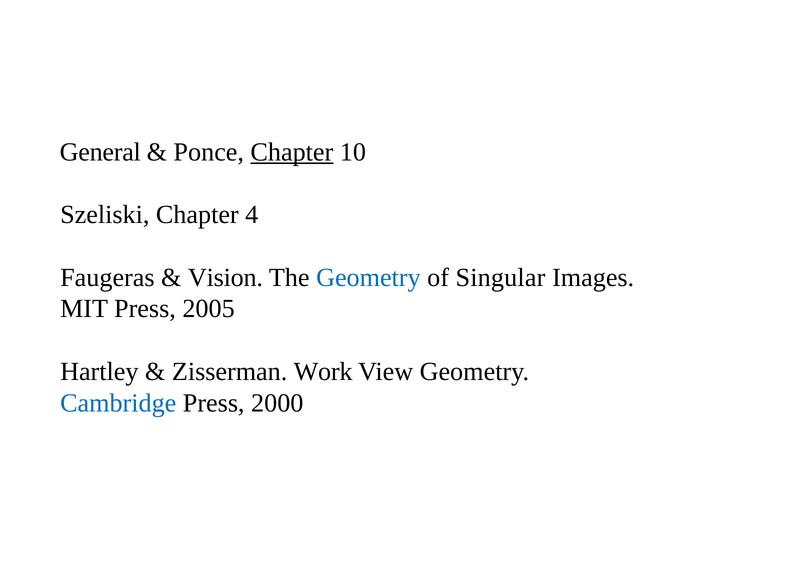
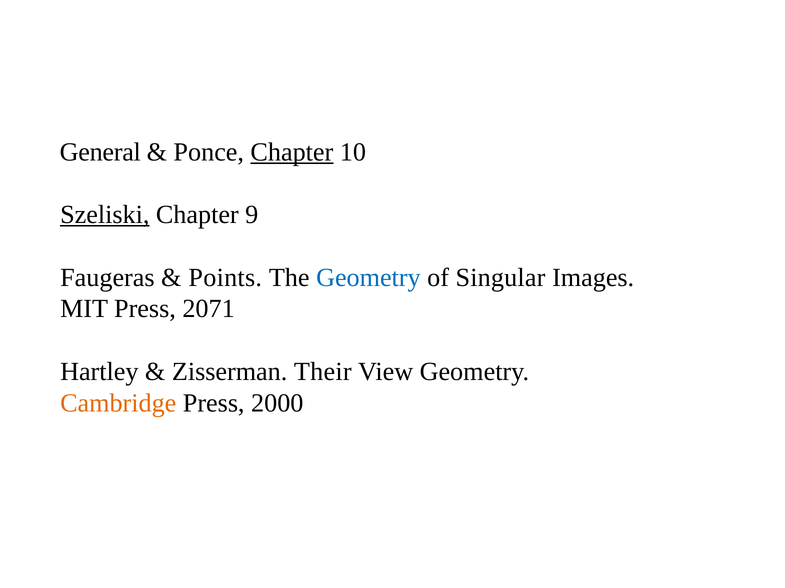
Szeliski underline: none -> present (105, 215)
4: 4 -> 9 (252, 215)
Vision: Vision -> Points (225, 278)
2005: 2005 -> 2071 (209, 309)
Work: Work -> Their (323, 372)
Cambridge colour: blue -> orange (118, 403)
